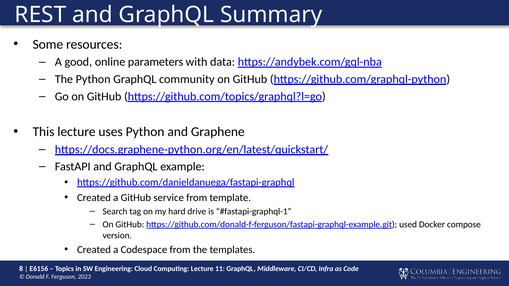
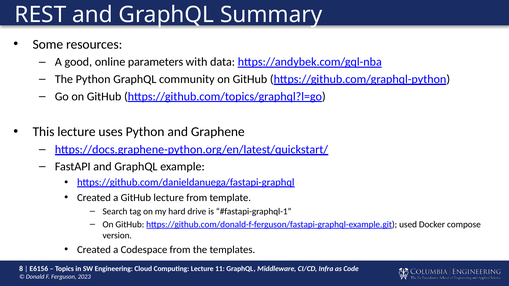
GitHub service: service -> lecture (169, 198)
